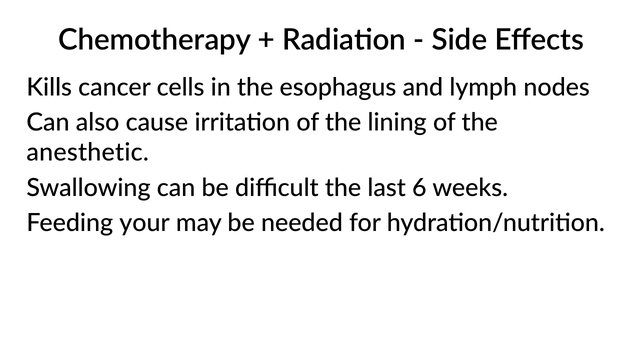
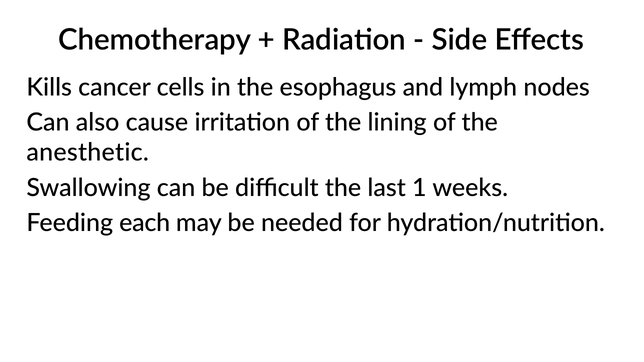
6: 6 -> 1 (419, 188)
your: your -> each (145, 223)
